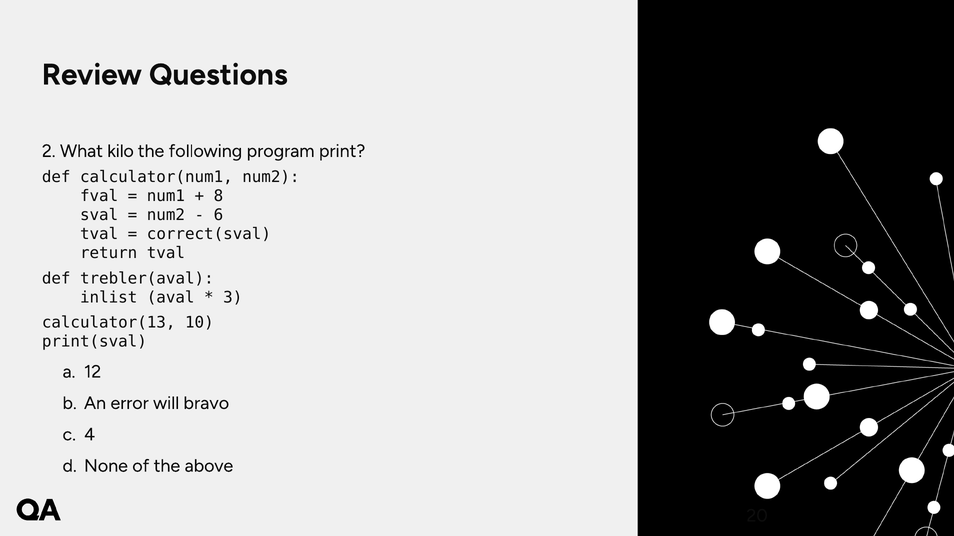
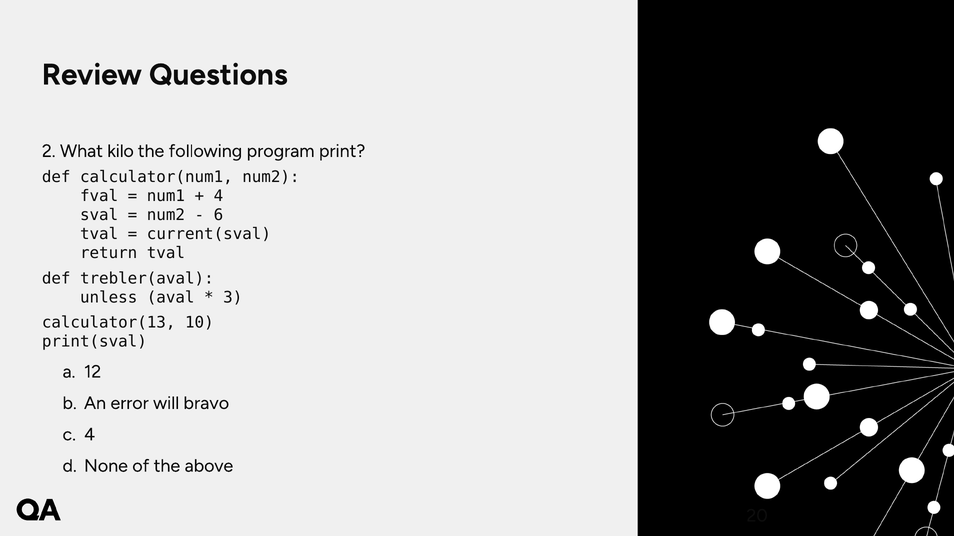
8: 8 -> 4 (218, 196)
correct(sval: correct(sval -> current(sval (209, 234)
inlist: inlist -> unless (109, 298)
